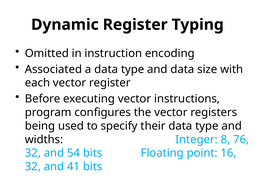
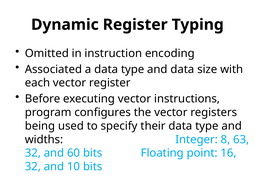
76: 76 -> 63 (241, 140)
54: 54 -> 60 (74, 153)
41: 41 -> 10 (74, 167)
